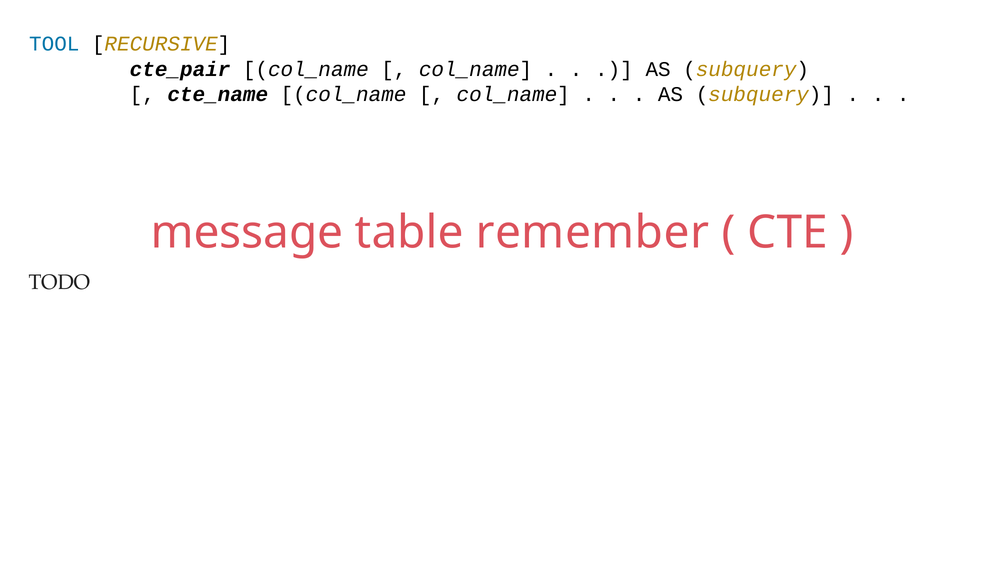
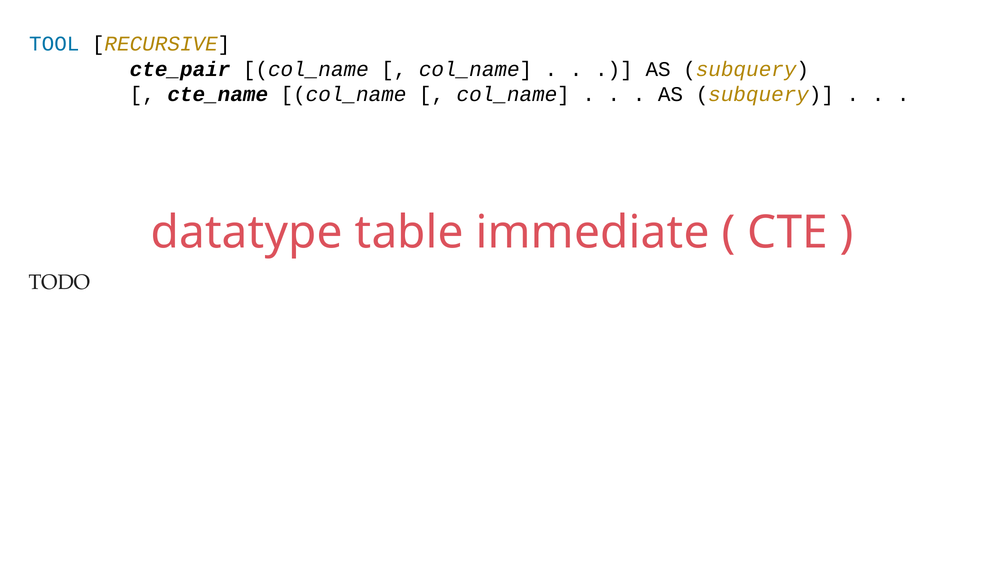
message: message -> datatype (247, 232)
remember: remember -> immediate (593, 232)
